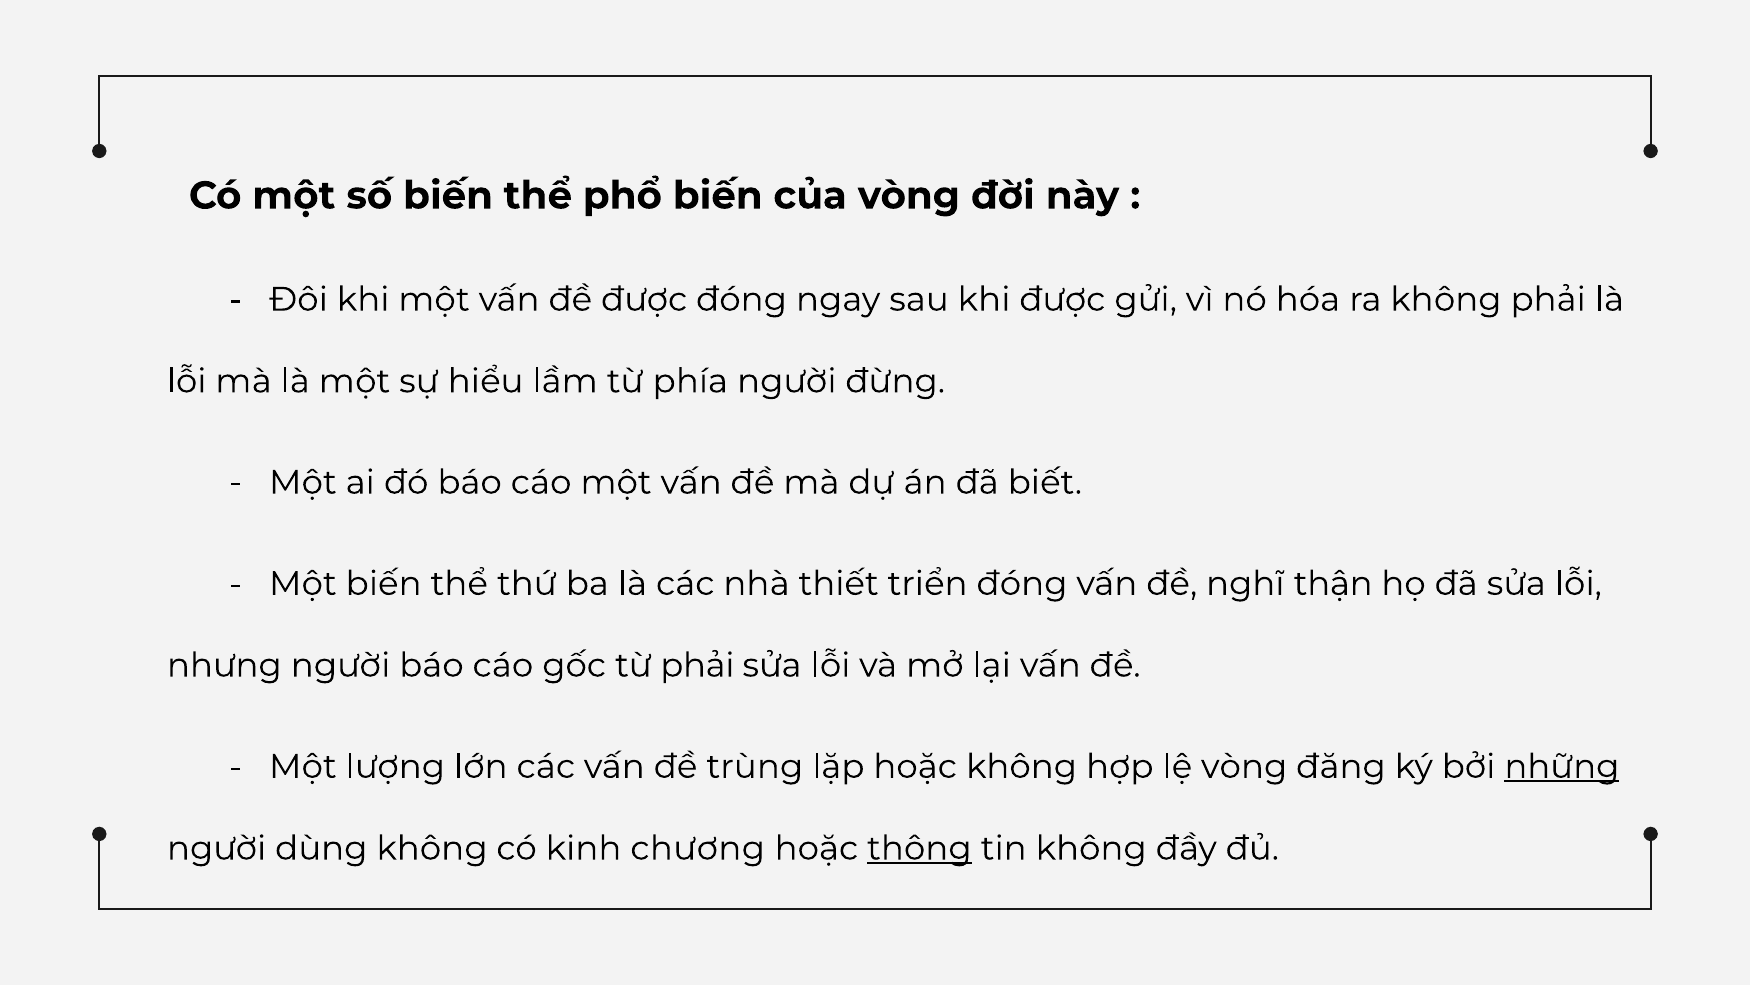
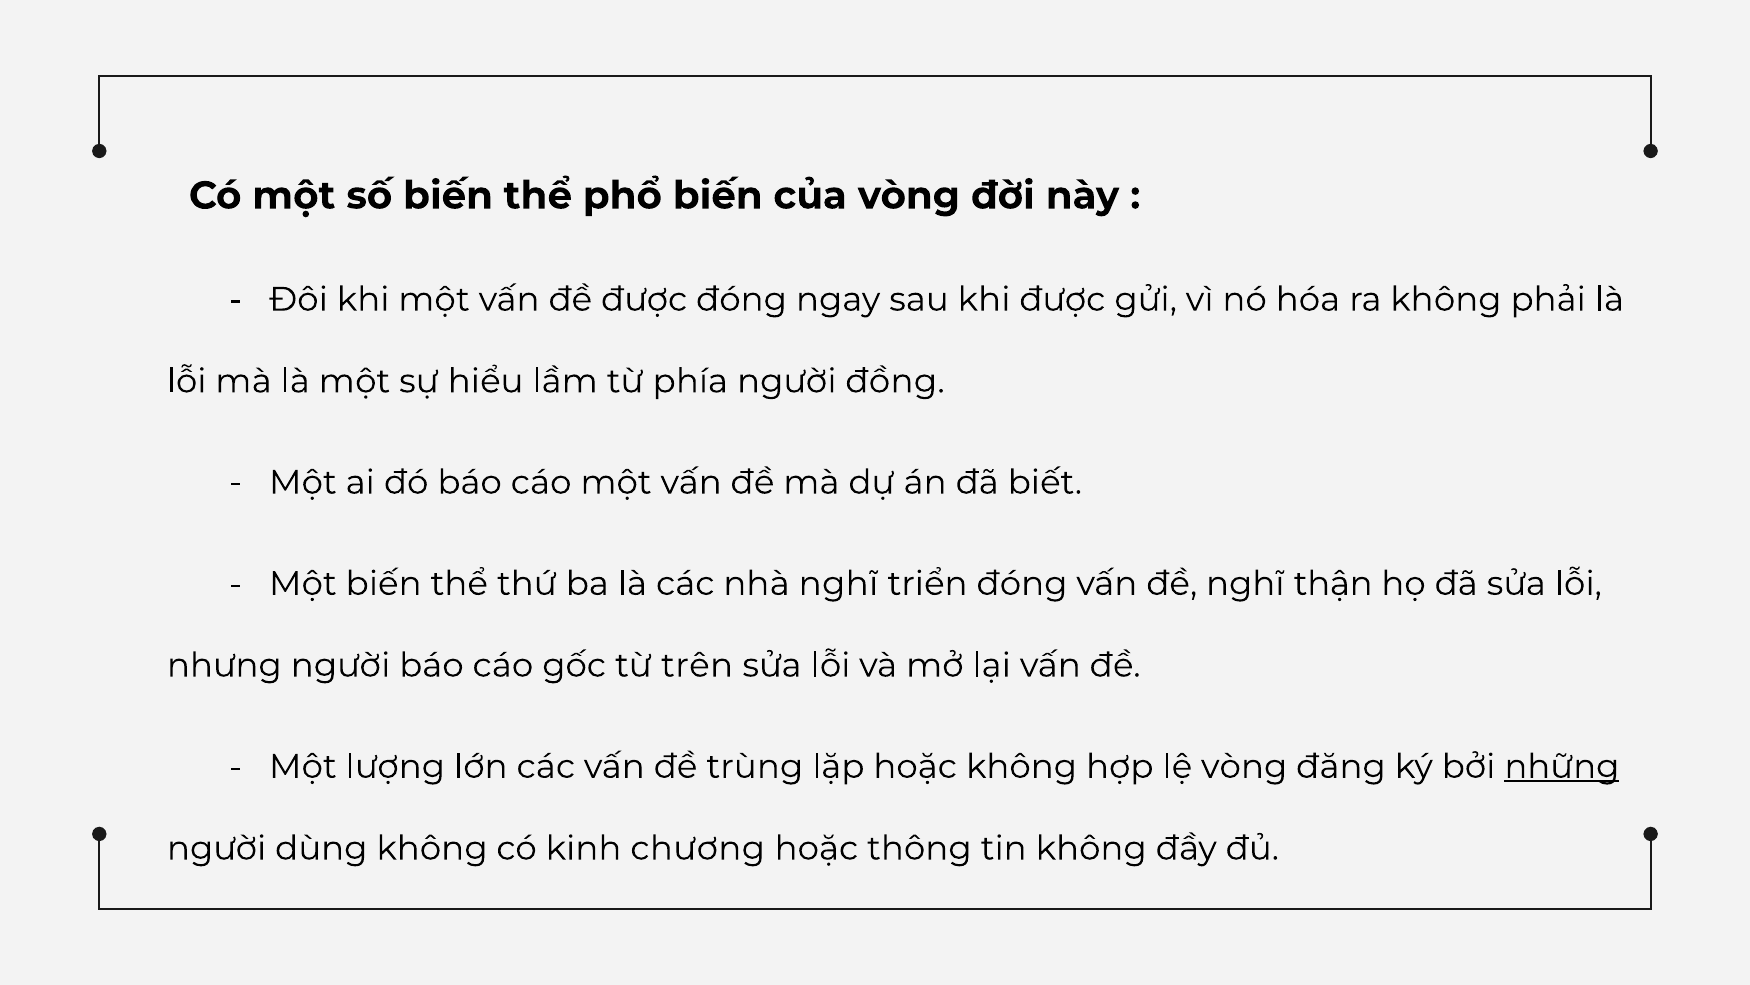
đừng: đừng -> đồng (895, 381)
nhà thiết: thiết -> nghĩ (838, 583)
từ phải: phải -> trên (697, 665)
thông underline: present -> none (919, 848)
